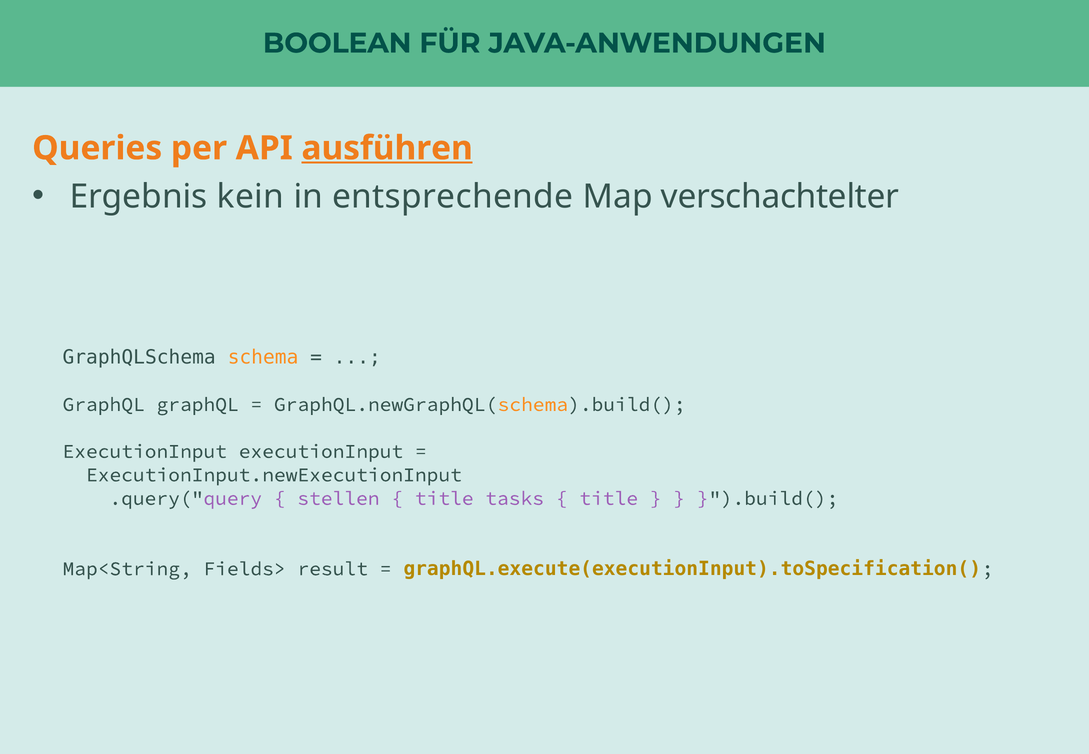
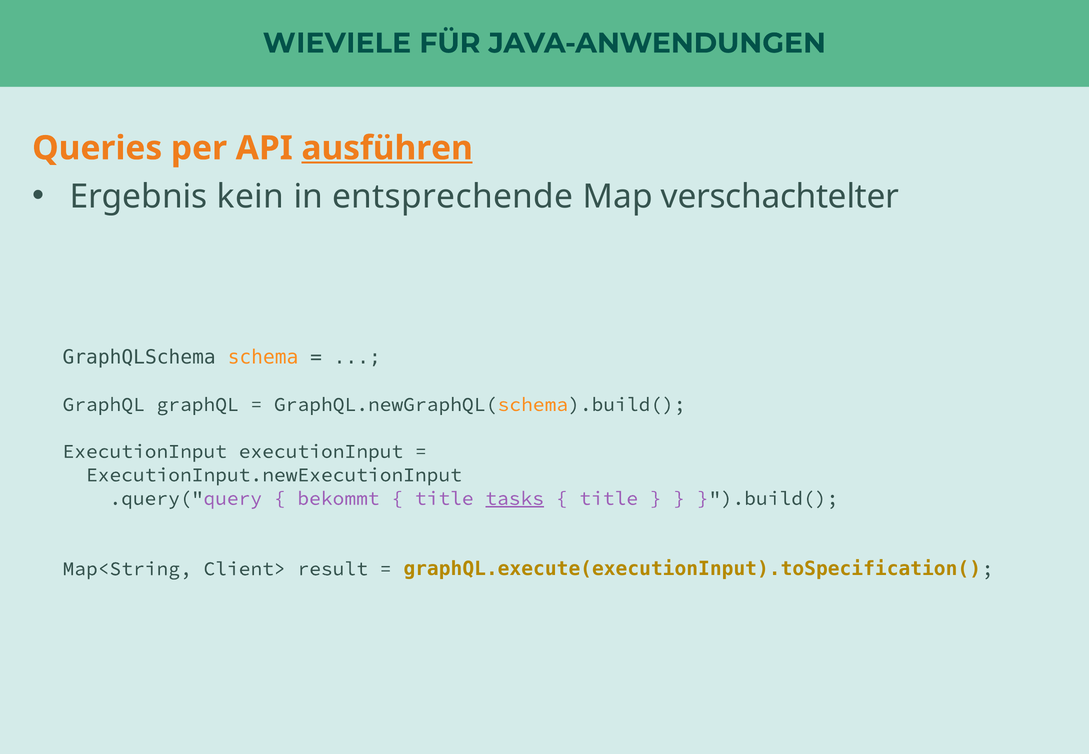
BOOLEAN: BOOLEAN -> WIEVIELE (337, 43)
stellen: stellen -> bekommt (338, 498)
tasks underline: none -> present (515, 498)
Fields>: Fields> -> Client> (245, 569)
